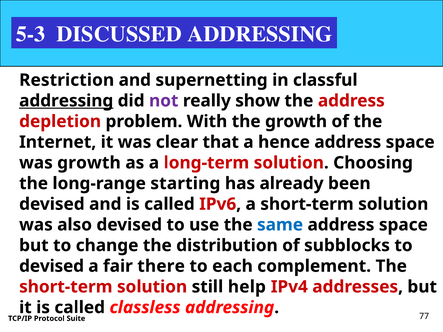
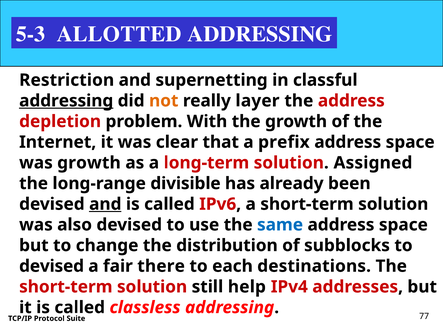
DISCUSSED: DISCUSSED -> ALLOTTED (119, 34)
not colour: purple -> orange (164, 101)
show: show -> layer (258, 101)
hence: hence -> prefix (284, 142)
Choosing: Choosing -> Assigned (373, 163)
starting: starting -> divisible (185, 184)
and underline: none -> present (105, 204)
complement: complement -> destinations (314, 266)
